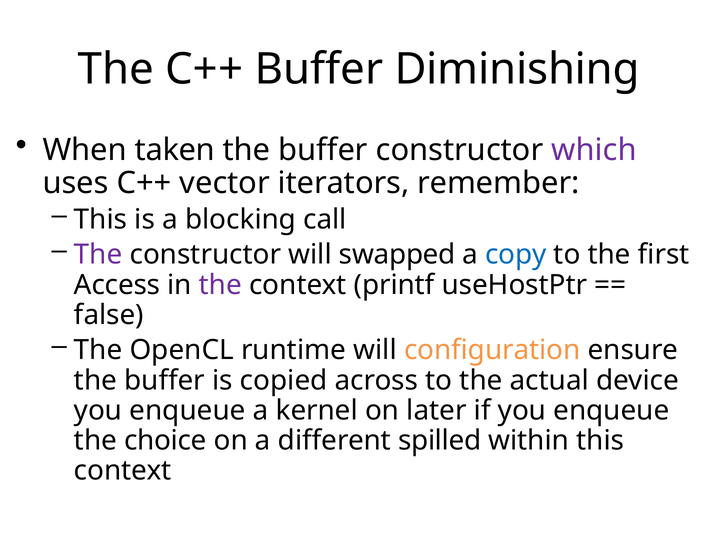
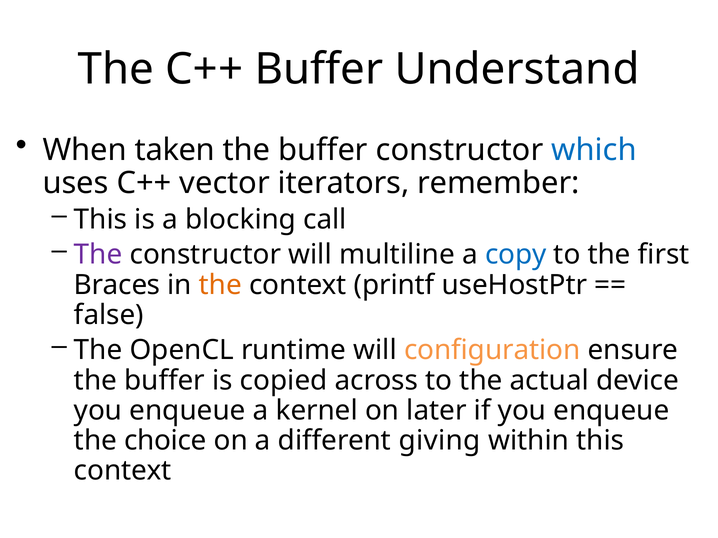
Diminishing: Diminishing -> Understand (517, 70)
which colour: purple -> blue (594, 150)
swapped: swapped -> multiline (397, 255)
Access: Access -> Braces (117, 285)
the colour: purple -> orange (220, 285)
spilled: spilled -> giving (440, 441)
